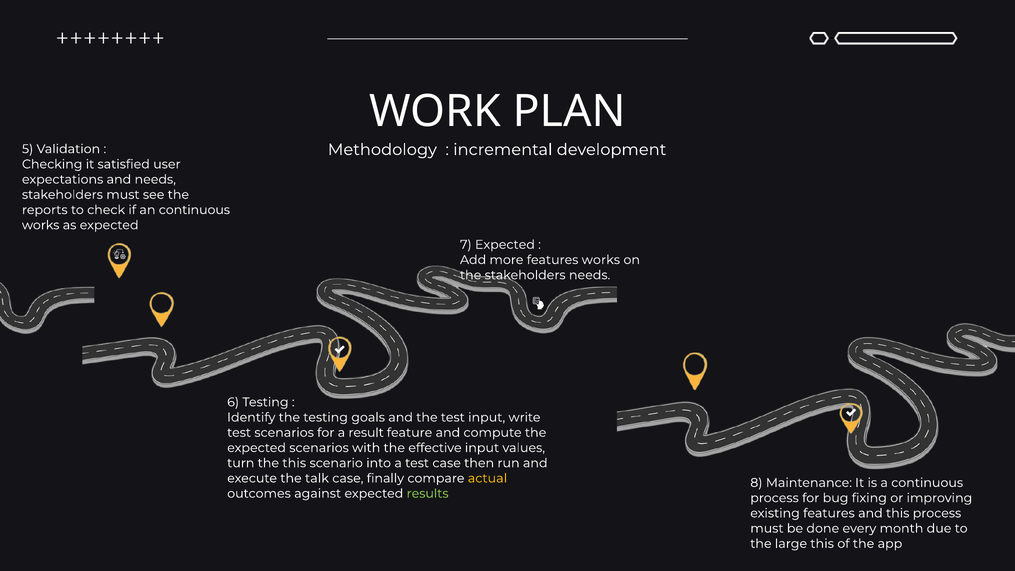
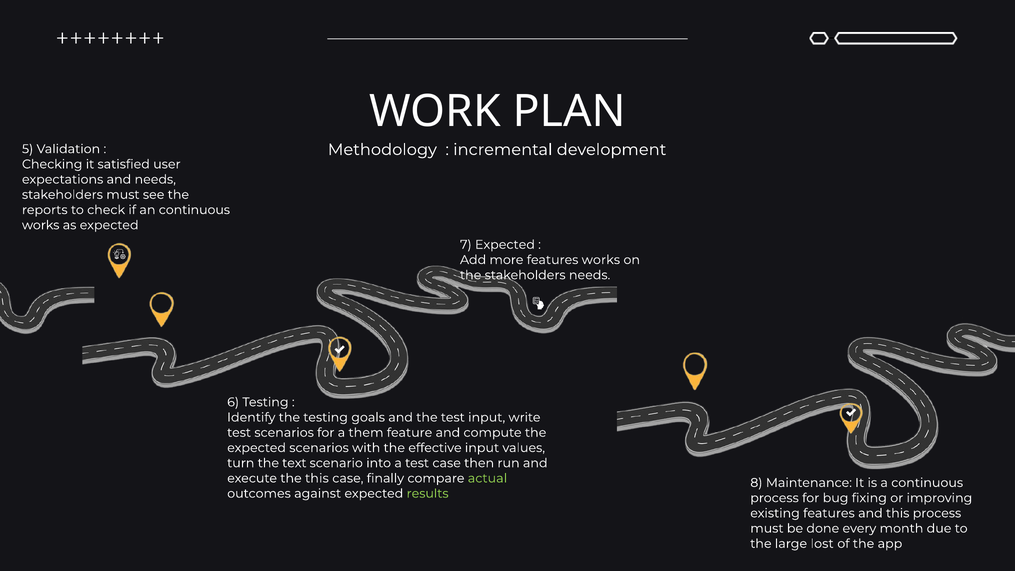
result: result -> them (366, 433)
the this: this -> text (294, 463)
the talk: talk -> this (317, 478)
actual colour: yellow -> light green (487, 478)
large this: this -> lost (822, 544)
